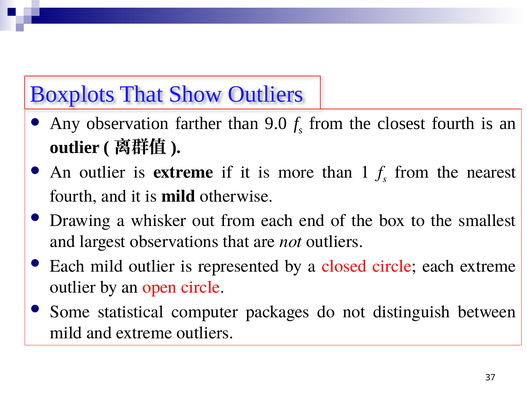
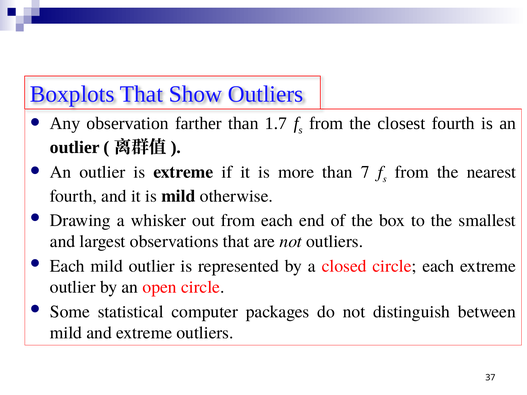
9.0: 9.0 -> 1.7 (276, 123)
1: 1 -> 7 (365, 172)
